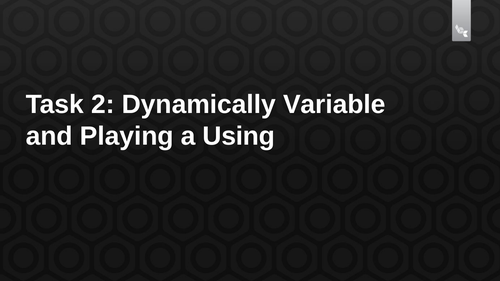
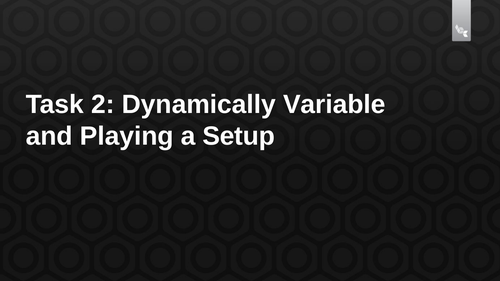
Using: Using -> Setup (239, 136)
